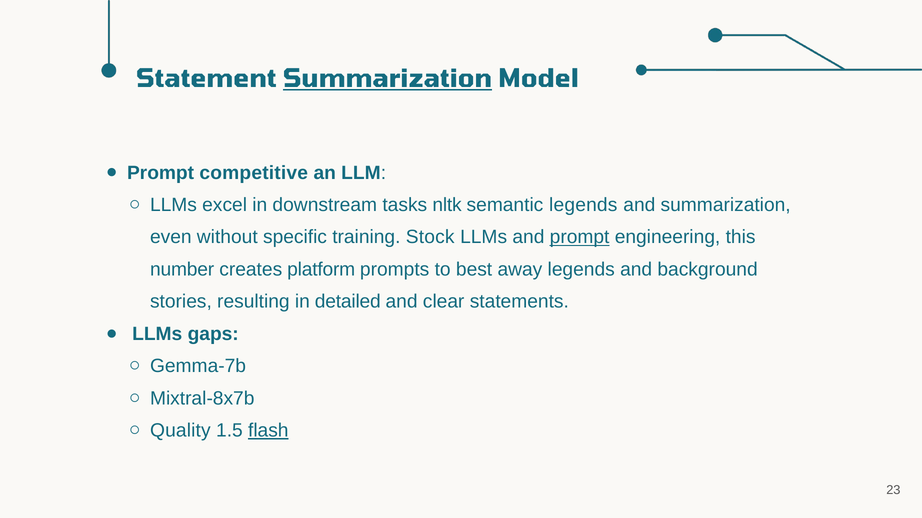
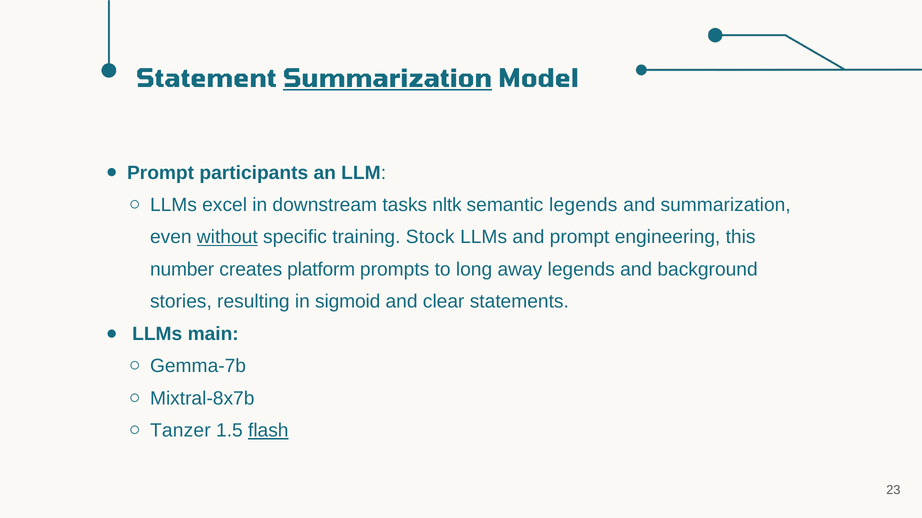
competitive: competitive -> participants (254, 173)
without underline: none -> present (227, 237)
prompt underline: present -> none (580, 237)
best: best -> long (474, 270)
detailed: detailed -> sigmoid (348, 302)
gaps: gaps -> main (213, 334)
Quality: Quality -> Tanzer (180, 431)
